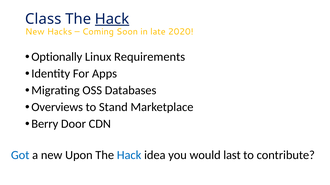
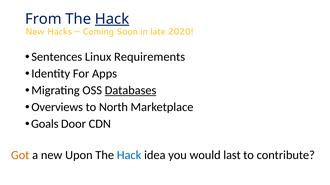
Class: Class -> From (43, 19)
Optionally: Optionally -> Sentences (57, 57)
Databases underline: none -> present (131, 91)
Stand: Stand -> North (113, 107)
Berry: Berry -> Goals (45, 124)
Got colour: blue -> orange (20, 156)
